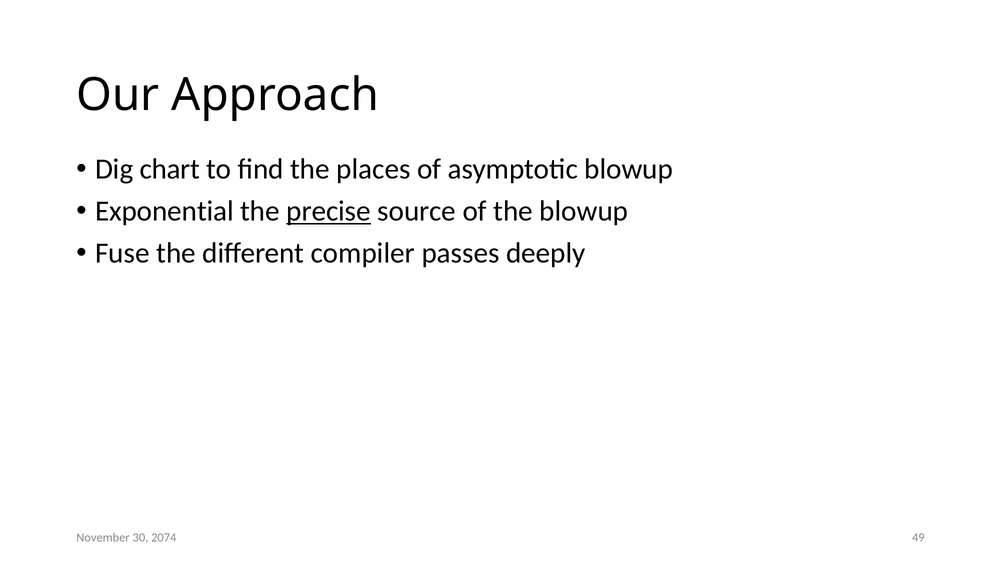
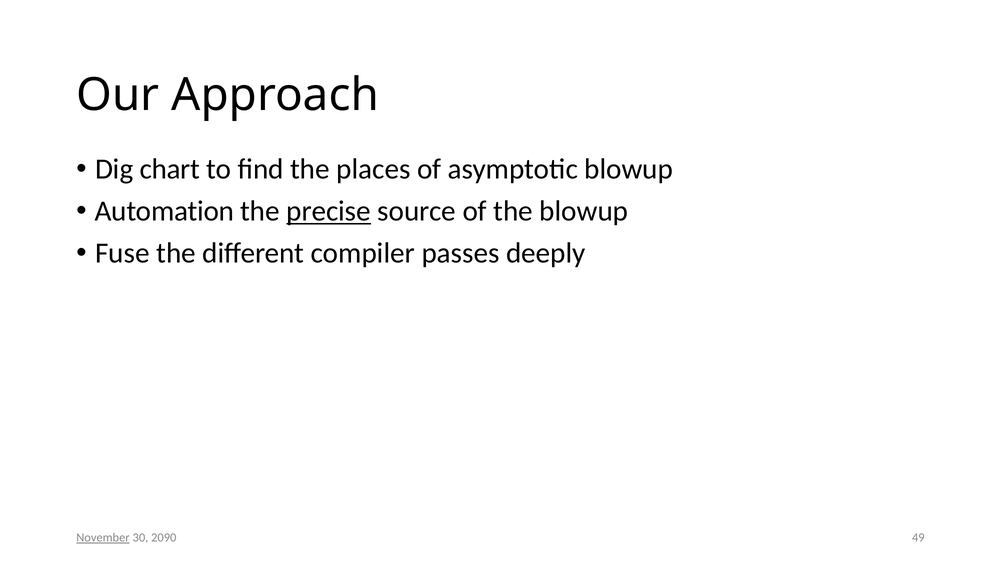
Exponential: Exponential -> Automation (164, 211)
November underline: none -> present (103, 538)
2074: 2074 -> 2090 (164, 538)
